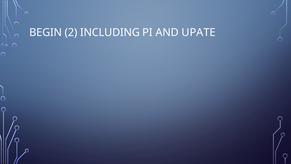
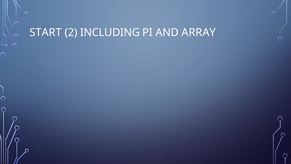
BEGIN: BEGIN -> START (46, 32)
UPATE: UPATE -> ARRAY (199, 32)
